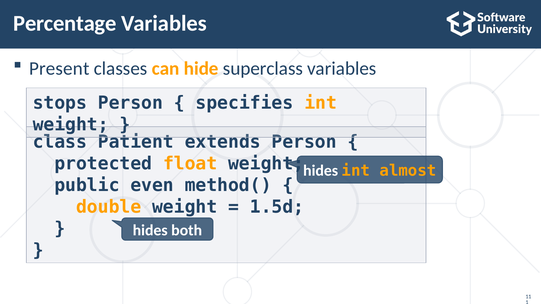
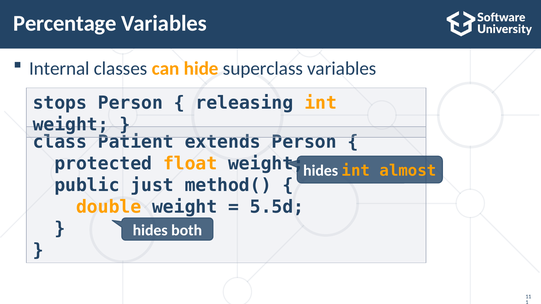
Present: Present -> Internal (59, 69)
specifies: specifies -> releasing (244, 103)
even: even -> just (152, 185)
1.5d: 1.5d -> 5.5d (277, 207)
